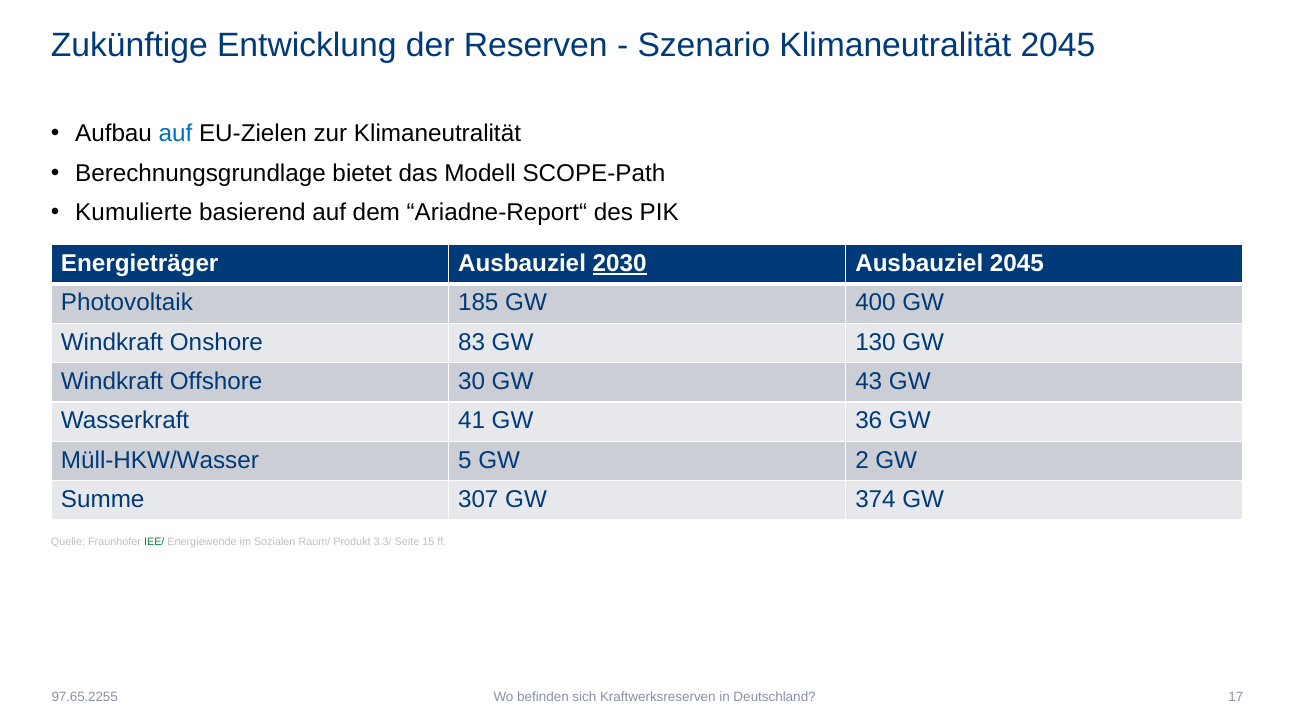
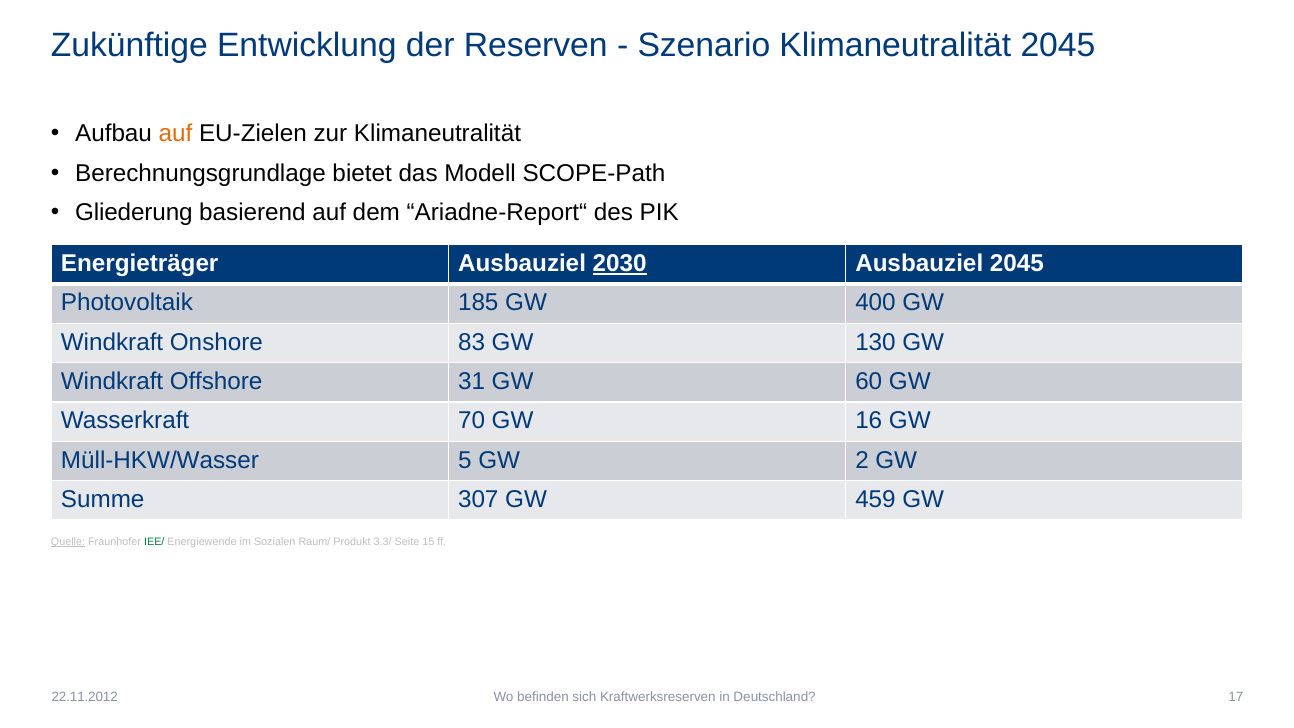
auf colour: blue -> orange (176, 133)
Kumulierte: Kumulierte -> Gliederung (134, 213)
30: 30 -> 31 (472, 381)
43: 43 -> 60 (869, 381)
41: 41 -> 70 (472, 421)
36: 36 -> 16 (869, 421)
374: 374 -> 459 (875, 499)
Quelle underline: none -> present (68, 542)
97.65.2255: 97.65.2255 -> 22.11.2012 (85, 697)
